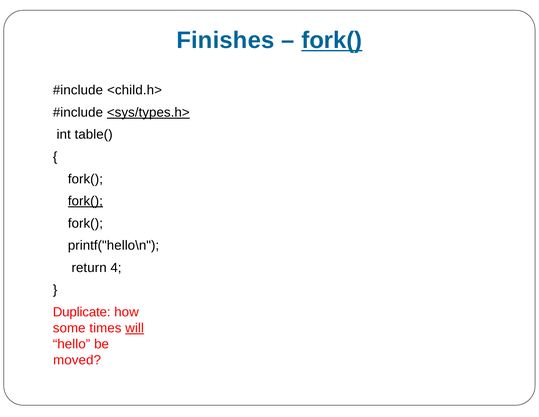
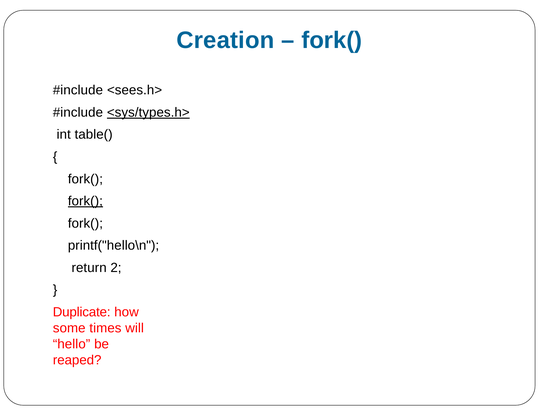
Finishes: Finishes -> Creation (225, 40)
fork( underline: present -> none (332, 40)
<child.h>: <child.h> -> <sees.h> (135, 90)
4: 4 -> 2 (116, 267)
will underline: present -> none (135, 328)
moved: moved -> reaped (77, 360)
